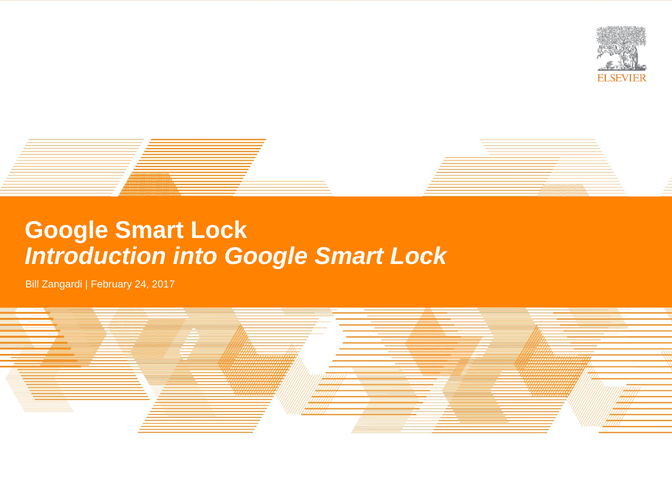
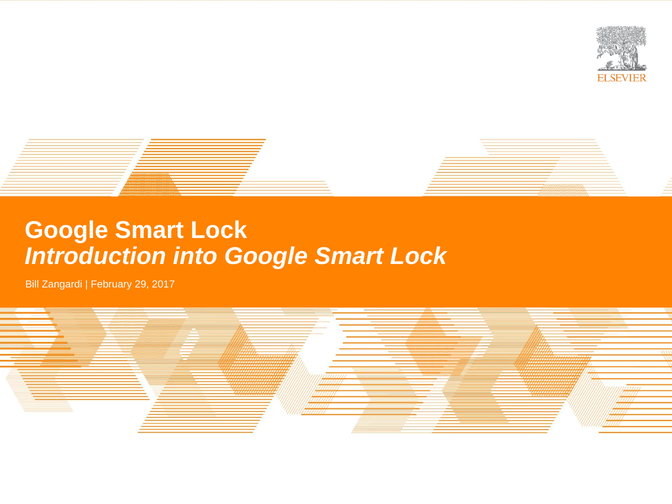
24: 24 -> 29 (142, 284)
